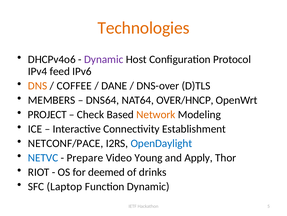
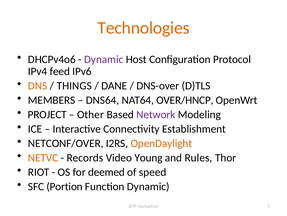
COFFEE: COFFEE -> THINGS (74, 86)
Check: Check -> Other (90, 114)
Network colour: orange -> purple (156, 114)
NETCONF/PACE: NETCONF/PACE -> NETCONF/OVER (66, 143)
OpenDaylight colour: blue -> orange (161, 143)
NETVC colour: blue -> orange (43, 157)
Prepare: Prepare -> Records (85, 157)
Apply: Apply -> Rules (198, 157)
drinks: drinks -> speed (153, 172)
Laptop: Laptop -> Portion (65, 186)
